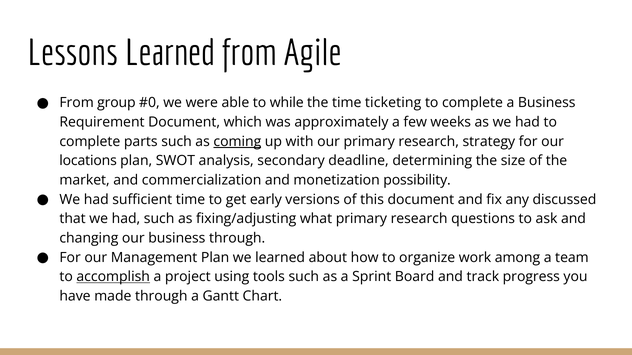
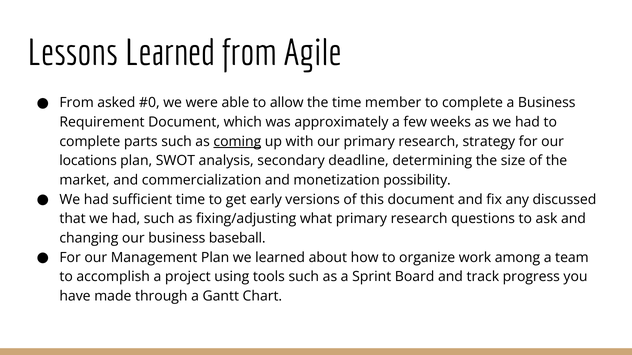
group: group -> asked (116, 103)
while: while -> allow (287, 103)
ticketing: ticketing -> member (393, 103)
business through: through -> baseball (237, 238)
accomplish underline: present -> none (113, 277)
